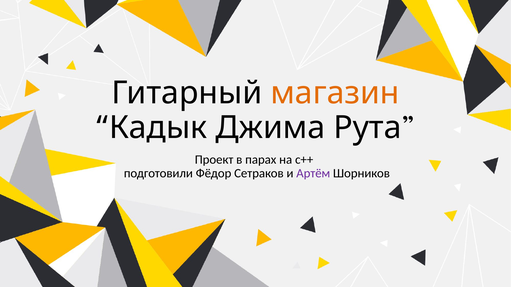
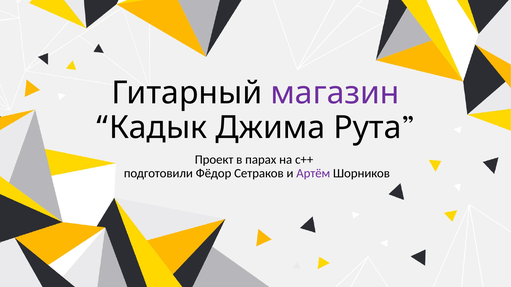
магазин colour: orange -> purple (335, 93)
